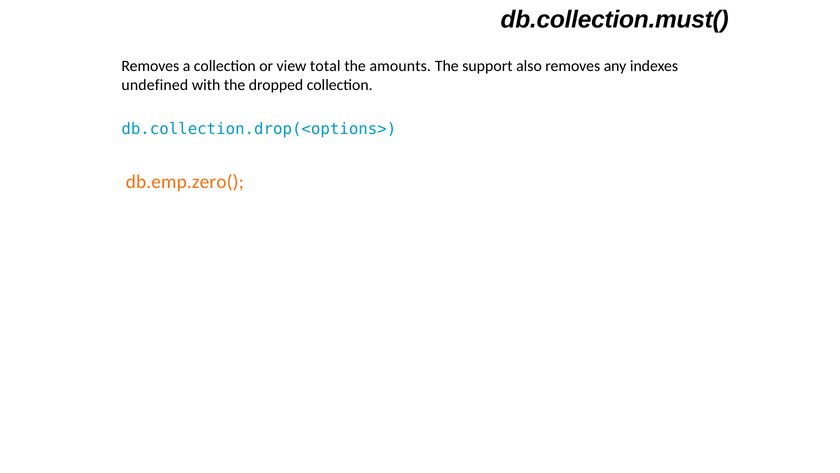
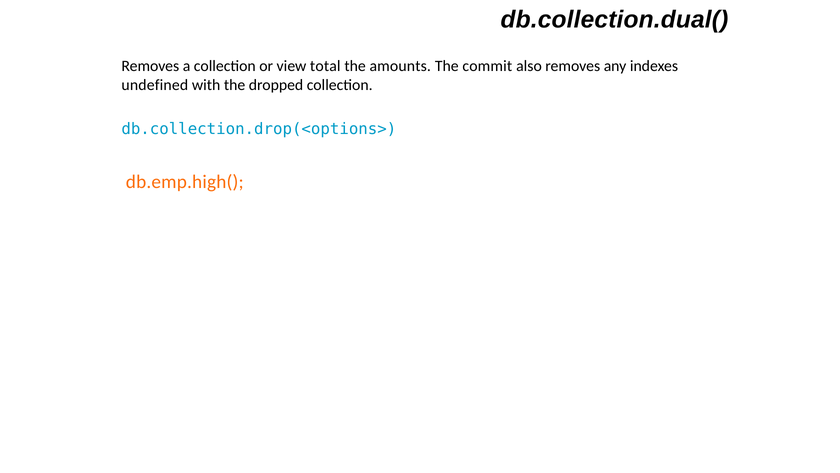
db.collection.must(: db.collection.must( -> db.collection.dual( (614, 19)
support: support -> commit (487, 66)
db.emp.zero(: db.emp.zero( -> db.emp.high( (185, 182)
